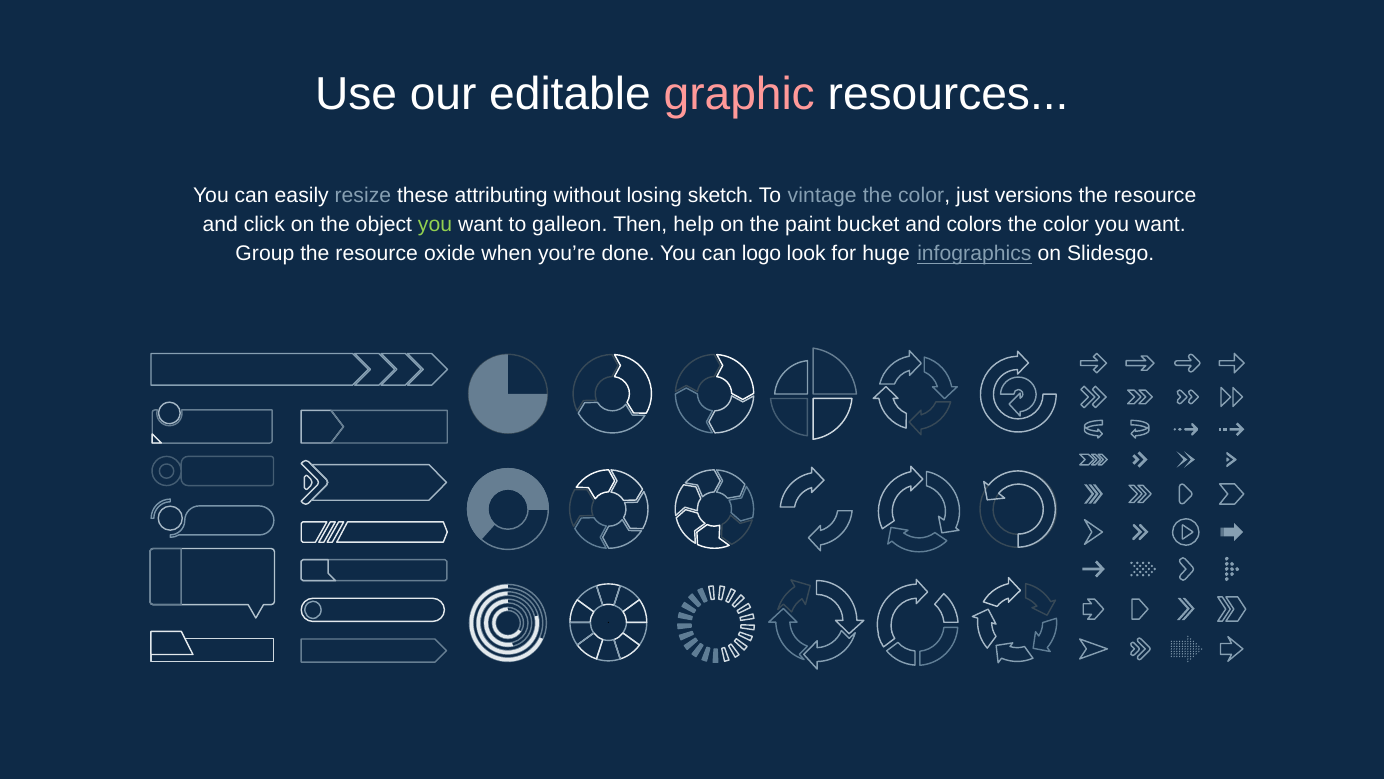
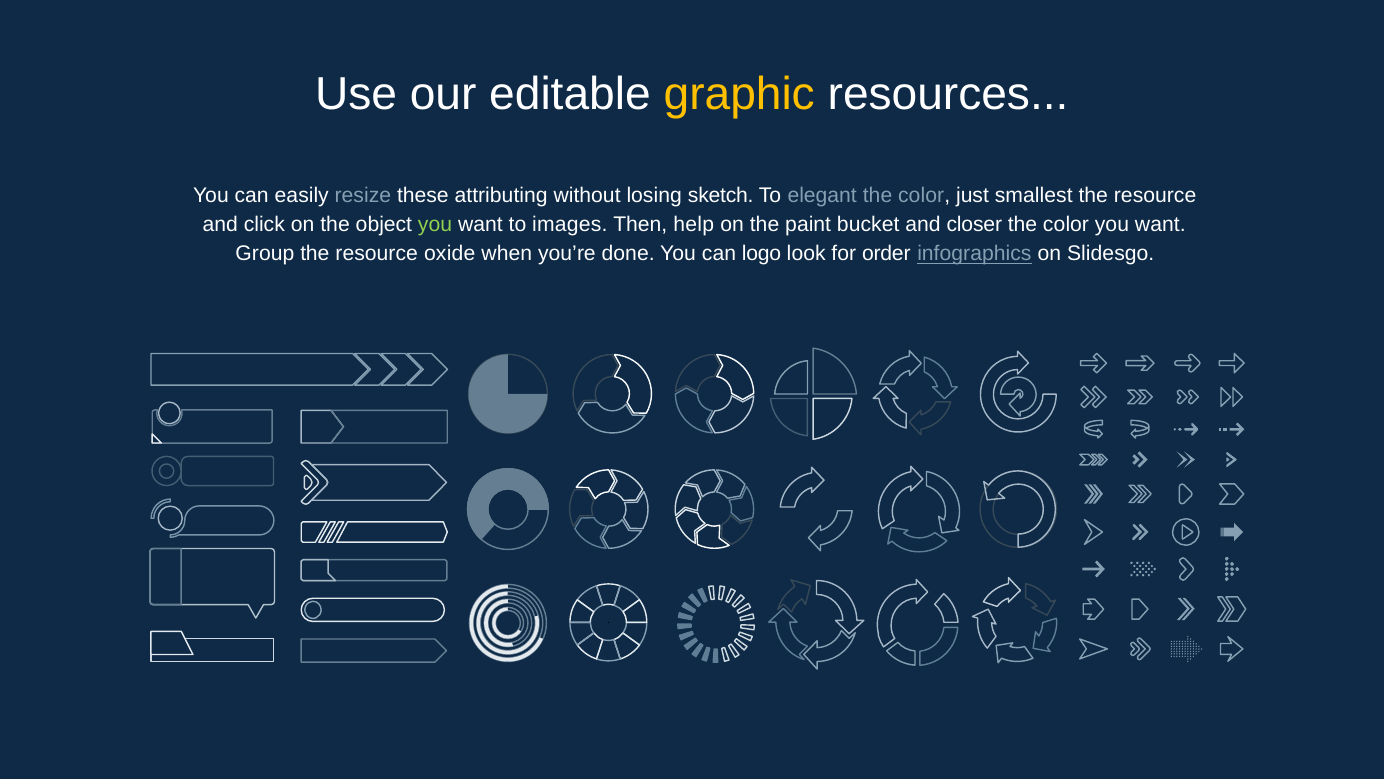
graphic colour: pink -> yellow (739, 94)
vintage: vintage -> elegant (822, 196)
versions: versions -> smallest (1034, 196)
galleon: galleon -> images (570, 225)
colors: colors -> closer (974, 225)
huge: huge -> order (886, 254)
